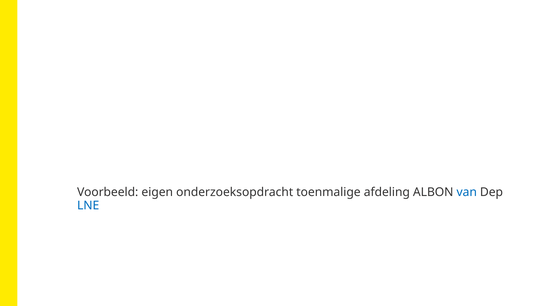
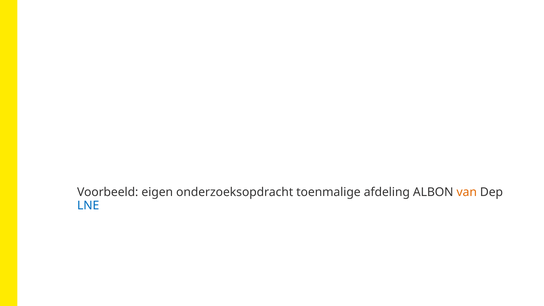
van colour: blue -> orange (467, 192)
